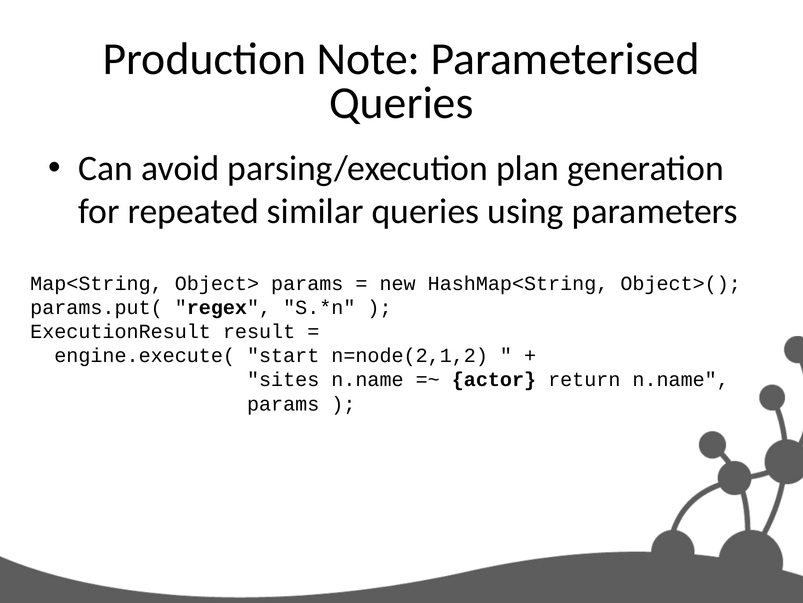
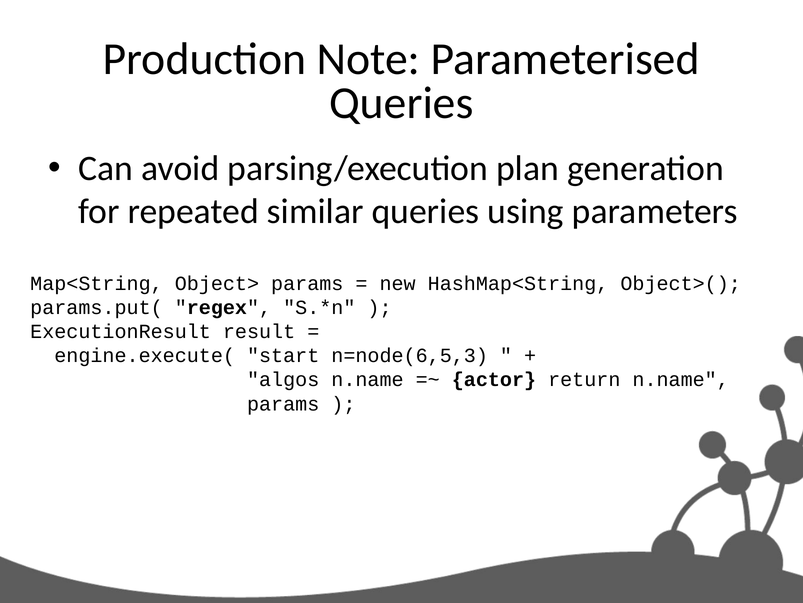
n=node(2,1,2: n=node(2,1,2 -> n=node(6,5,3 (410, 355)
sites: sites -> algos (283, 379)
